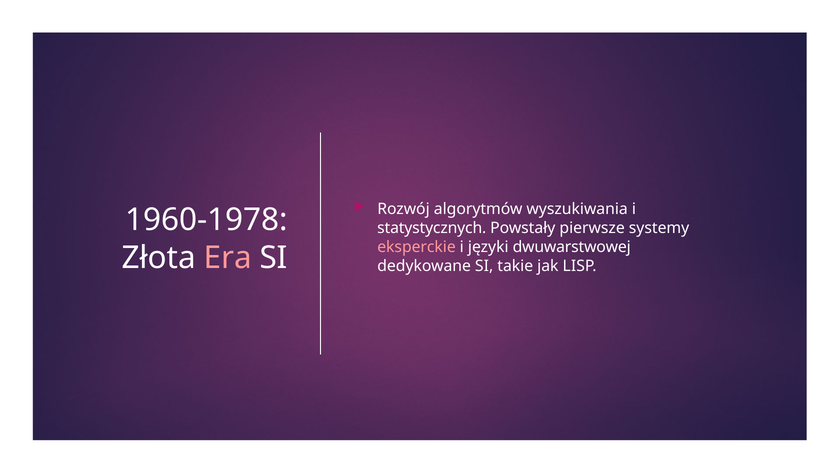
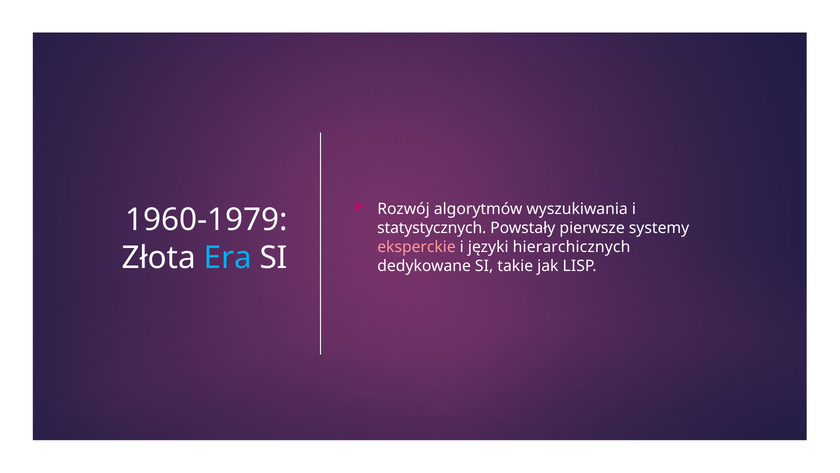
1960-1978: 1960-1978 -> 1960-1979 (206, 220)
dwuwarstwowej: dwuwarstwowej -> hierarchicznych (572, 247)
Era colour: pink -> light blue (228, 257)
